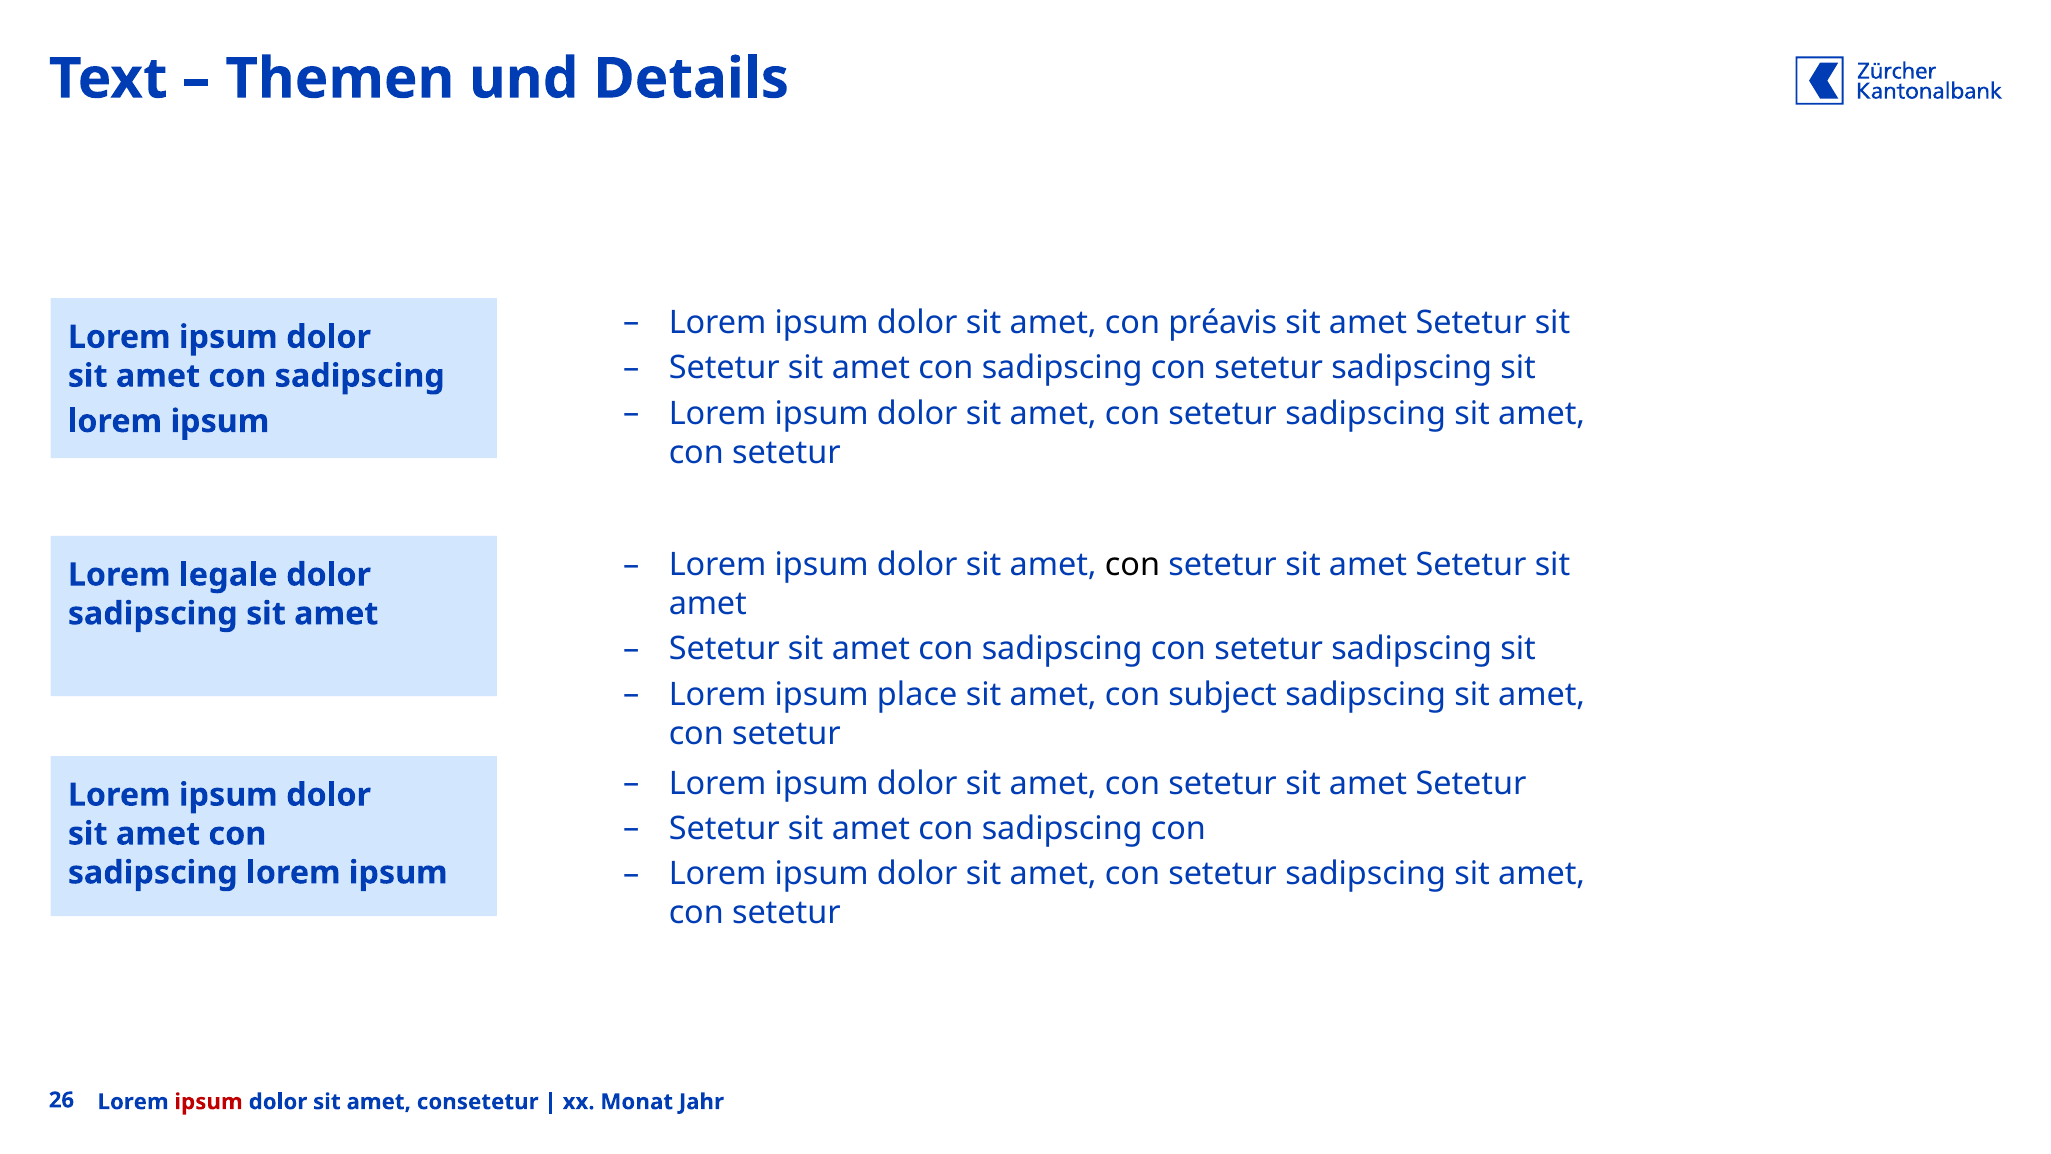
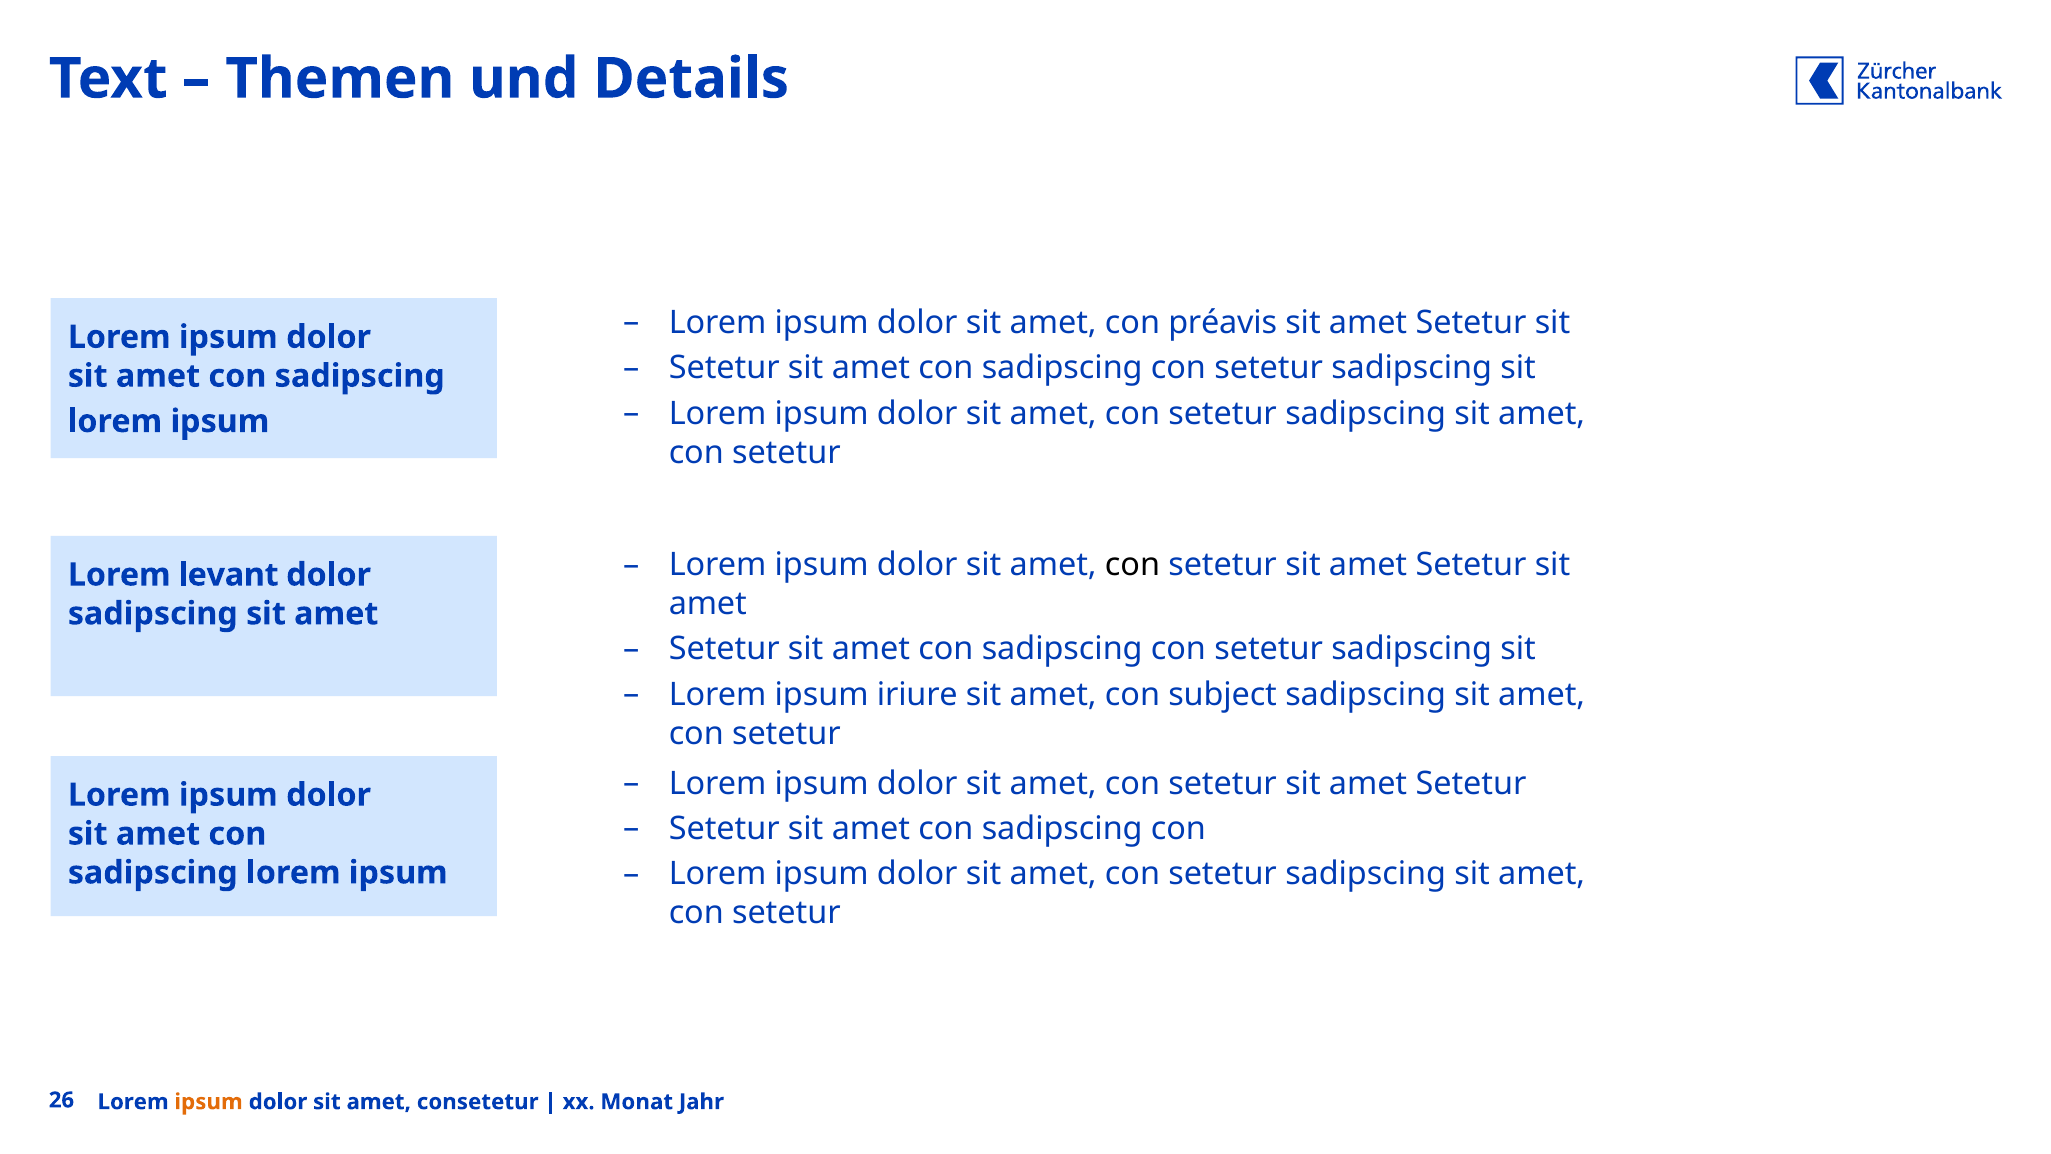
legale: legale -> levant (228, 575)
place: place -> iriure (917, 694)
ipsum colour: red -> orange (209, 1102)
